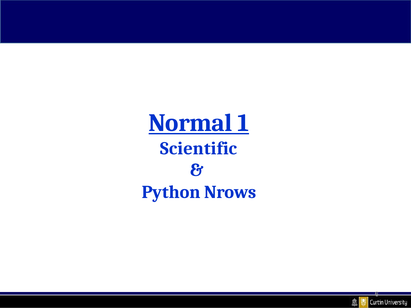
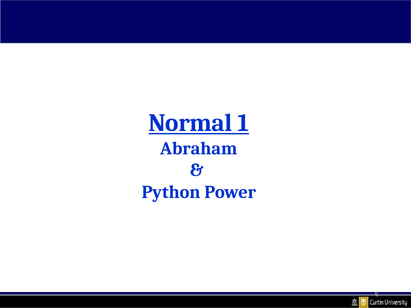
Scientific: Scientific -> Abraham (199, 148)
Nrows: Nrows -> Power (230, 192)
